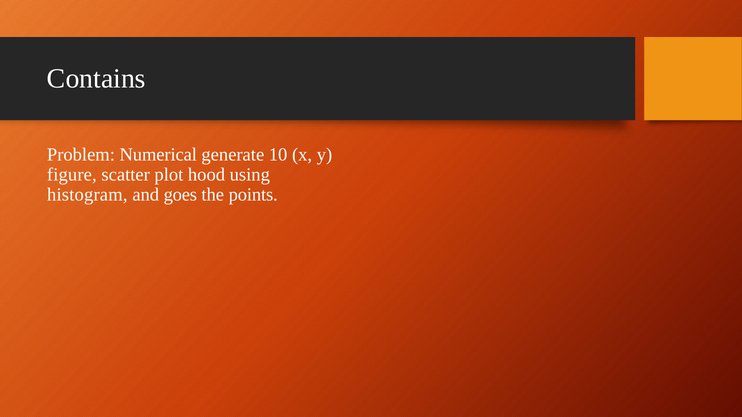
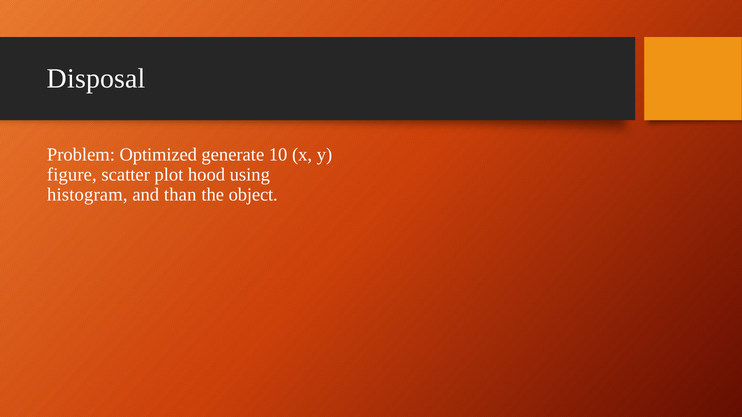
Contains: Contains -> Disposal (96, 79)
Numerical: Numerical -> Optimized (158, 155)
goes: goes -> than (180, 195)
points: points -> object (253, 195)
